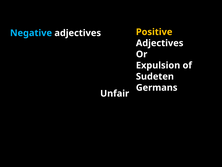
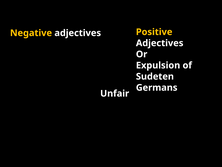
Negative colour: light blue -> yellow (31, 33)
